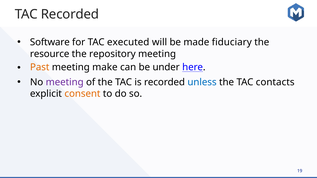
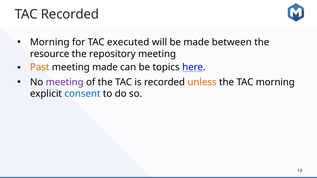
Software: Software -> Morning (50, 42)
fiduciary: fiduciary -> between (232, 42)
meeting make: make -> made (105, 67)
under: under -> topics (166, 67)
unless colour: blue -> orange (202, 82)
TAC contacts: contacts -> morning (275, 82)
consent colour: orange -> blue (82, 94)
